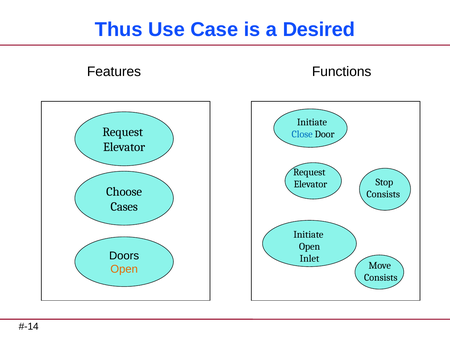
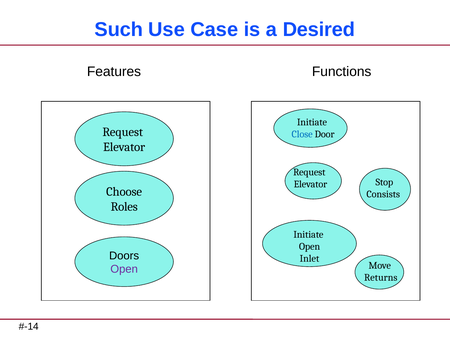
Thus: Thus -> Such (119, 30)
Cases: Cases -> Roles (124, 206)
Open colour: orange -> purple (124, 269)
Consists: Consists -> Returns (381, 277)
